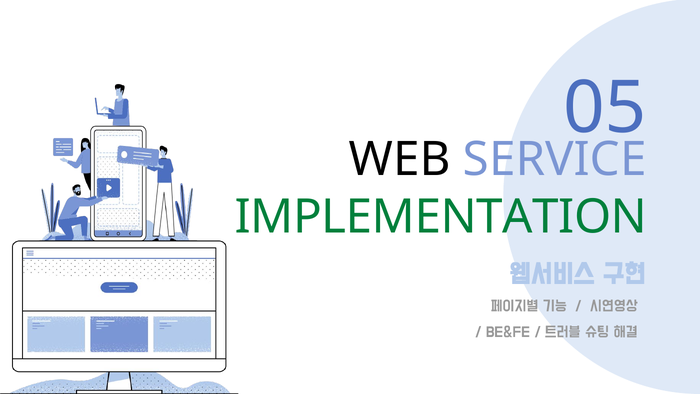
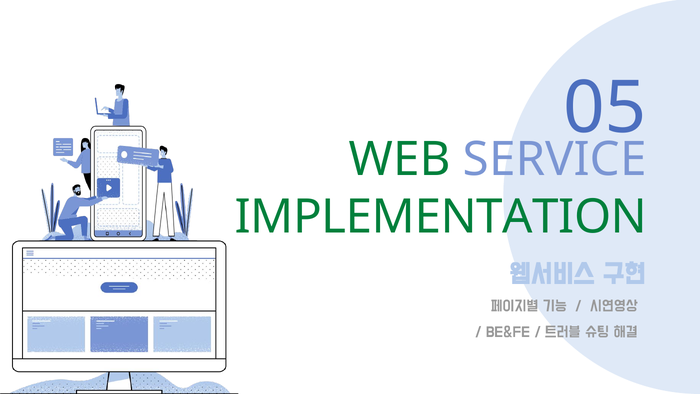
WEB colour: black -> green (400, 160)
